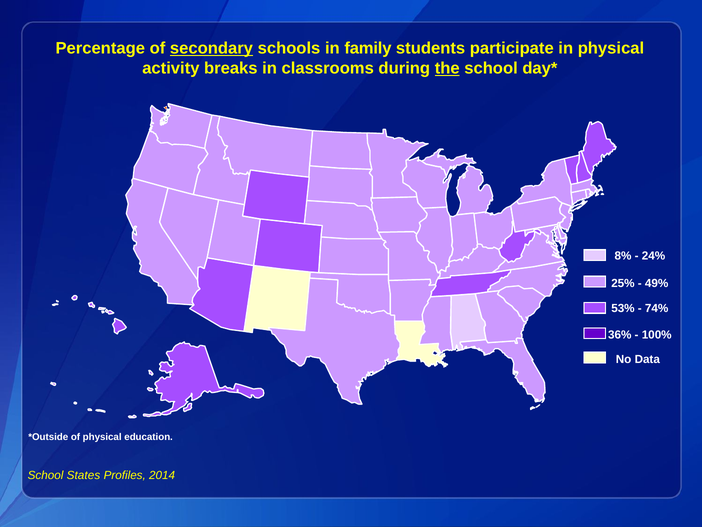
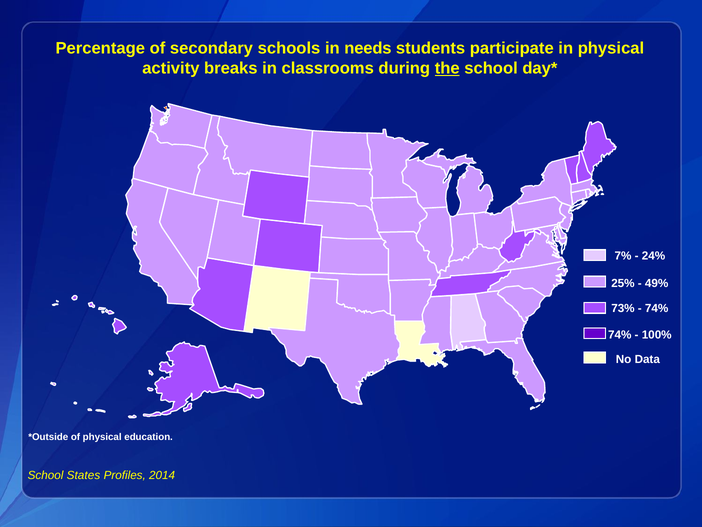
secondary underline: present -> none (211, 48)
family: family -> needs (368, 48)
8%: 8% -> 7% (623, 256)
53%: 53% -> 73% (623, 308)
36%: 36% -> 74% (620, 335)
